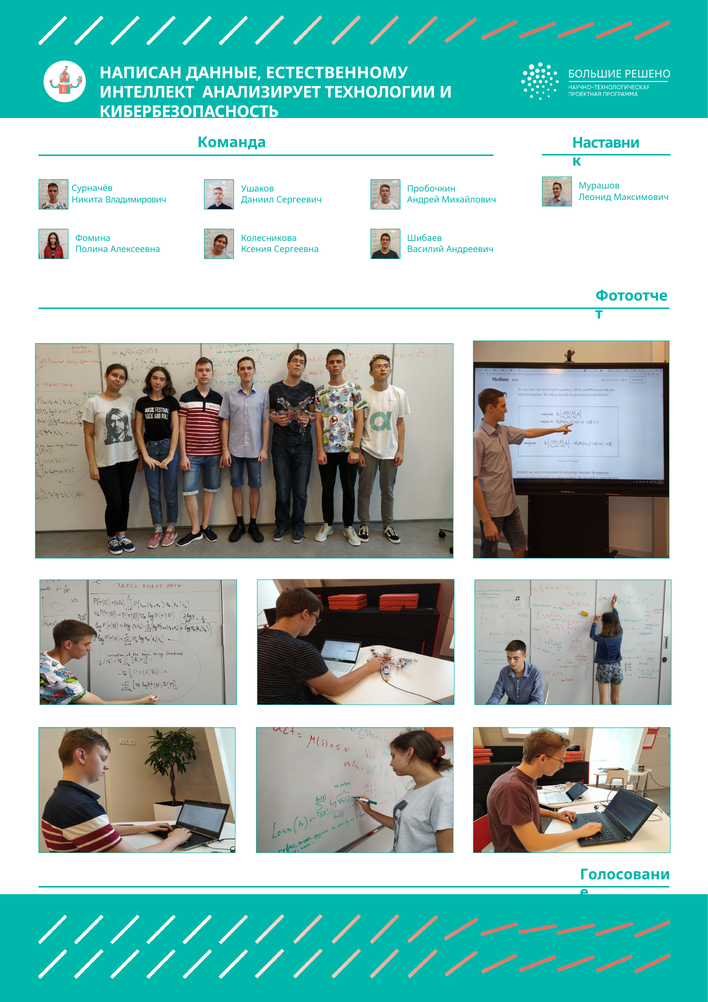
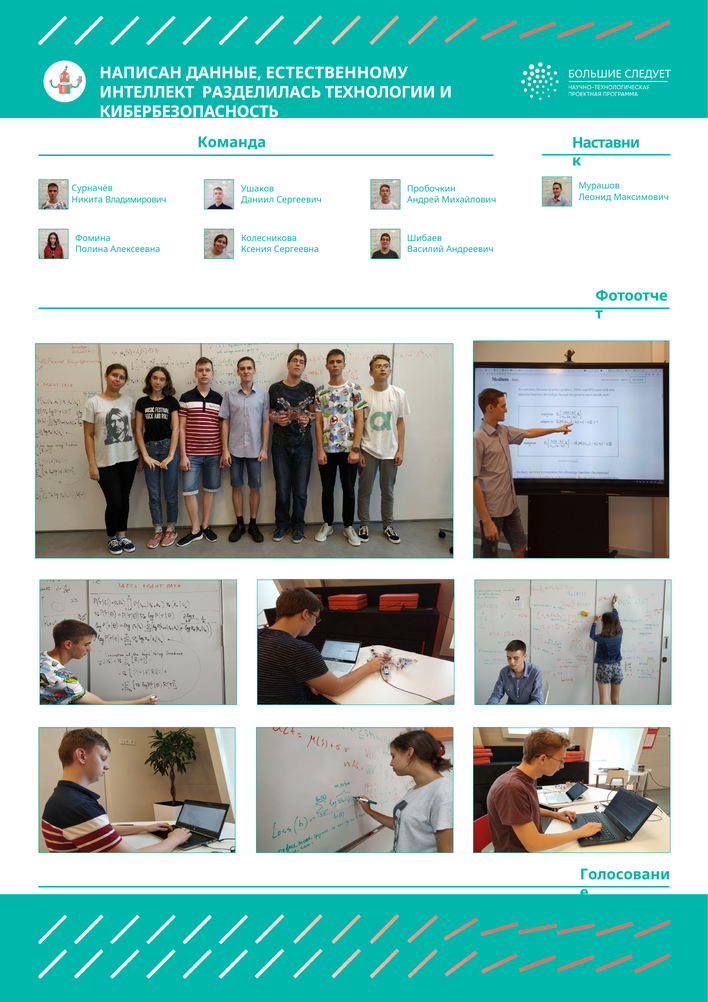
РЕШЕНО: РЕШЕНО -> СЛЕДУЕТ (648, 74)
АНАЛИЗИРУЕТ: АНАЛИЗИРУЕТ -> РАЗДЕЛИЛАСЬ (262, 92)
